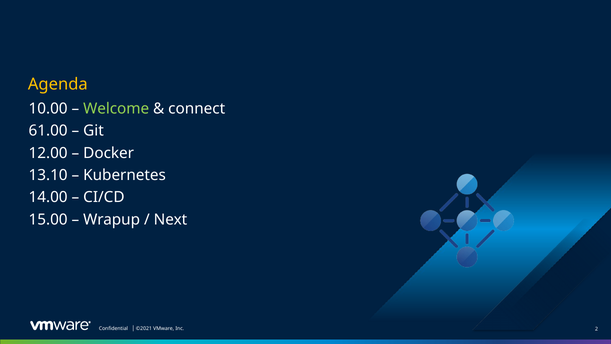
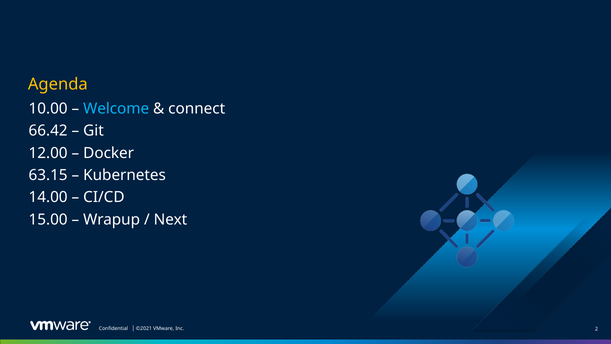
Welcome colour: light green -> light blue (116, 109)
61.00: 61.00 -> 66.42 (48, 131)
13.10: 13.10 -> 63.15 (48, 175)
